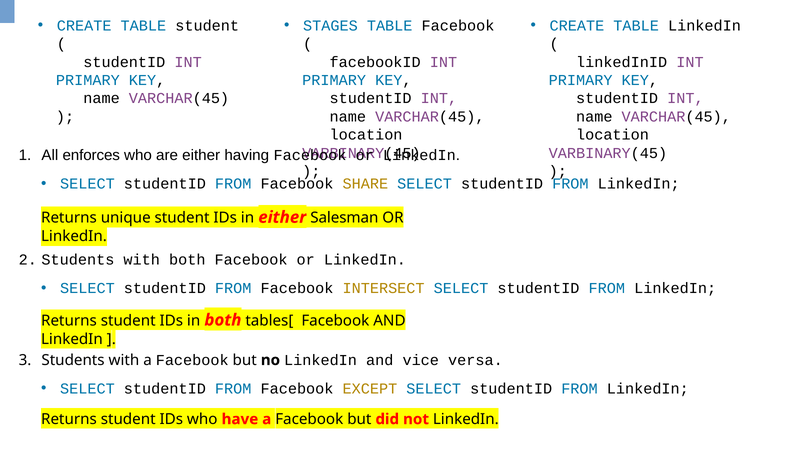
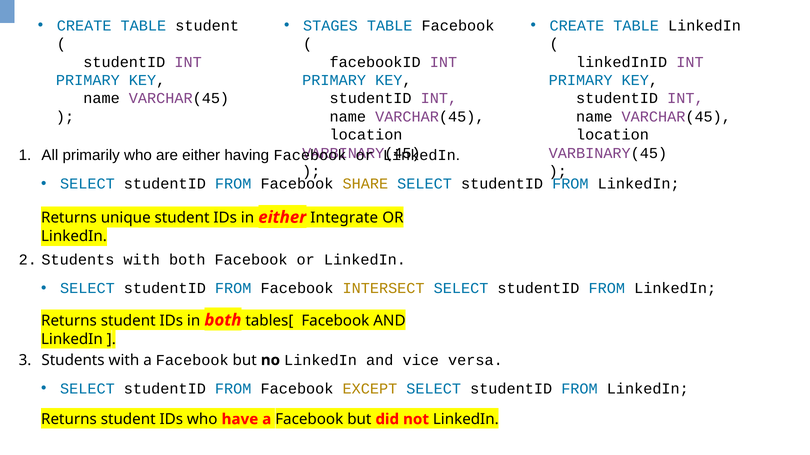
enforces: enforces -> primarily (91, 155)
Salesman: Salesman -> Integrate (344, 218)
